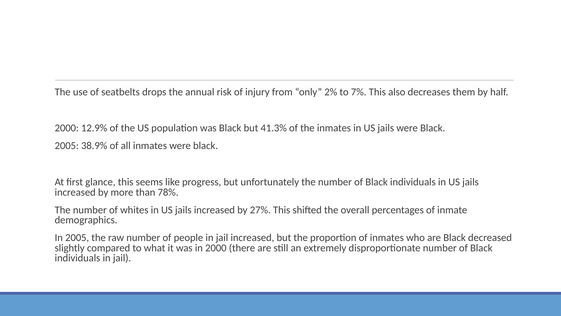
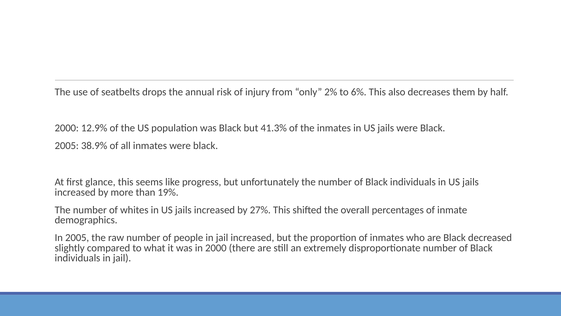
7%: 7% -> 6% (359, 92)
78%: 78% -> 19% (168, 192)
